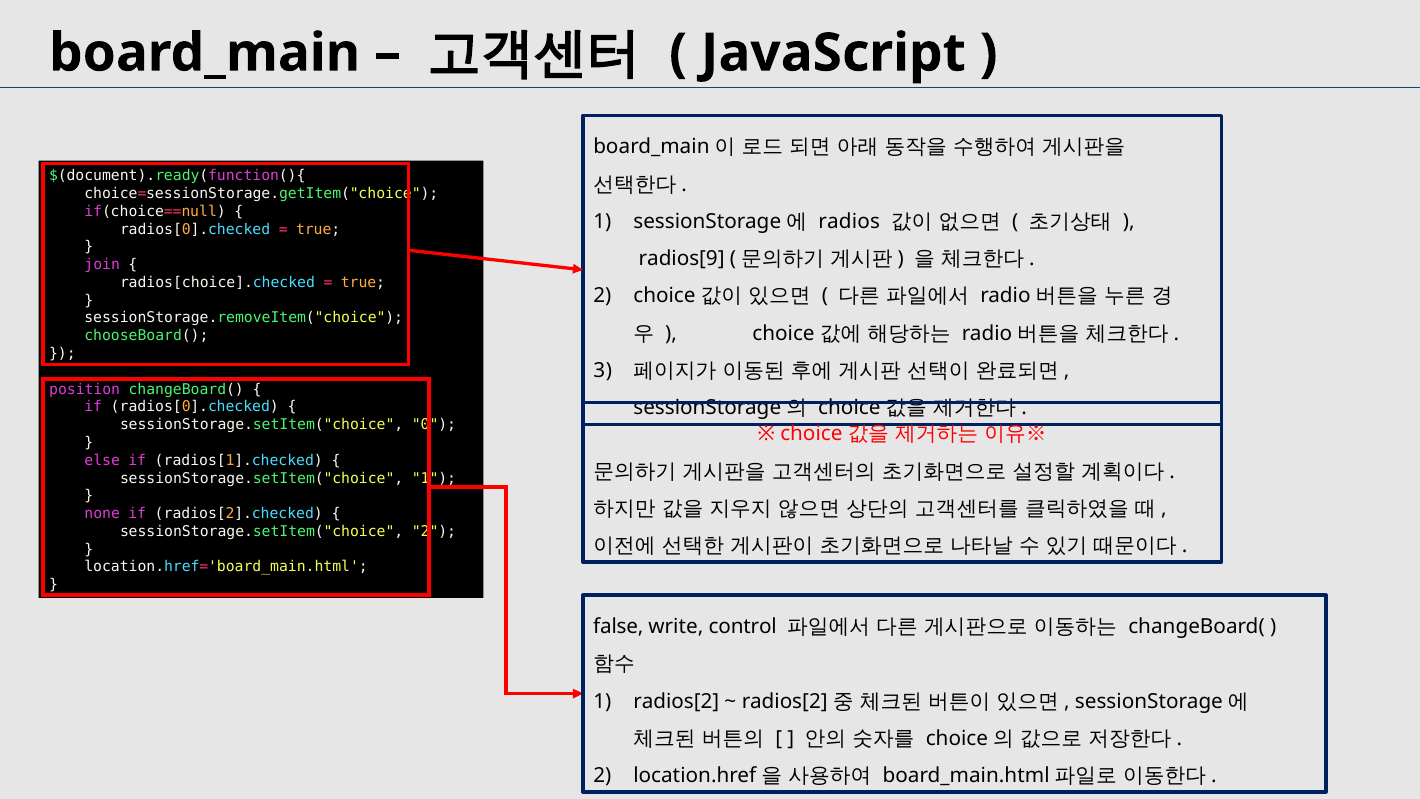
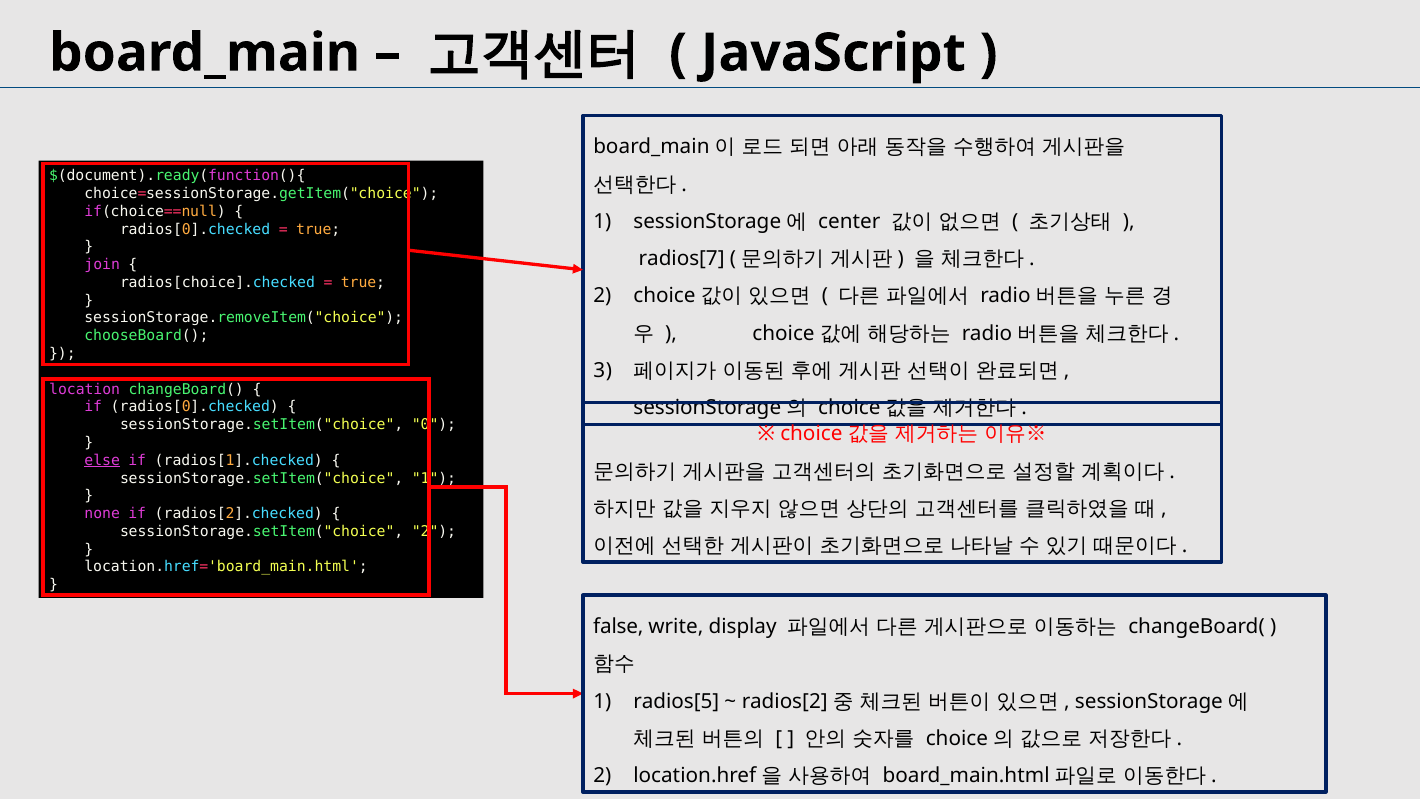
radios: radios -> center (849, 221)
radios[9: radios[9 -> radios[7 (682, 259)
position: position -> location (85, 389)
else underline: none -> present (102, 460)
control: control -> display (743, 626)
radios[2: radios[2 -> radios[5 (676, 701)
